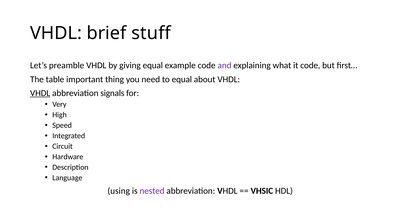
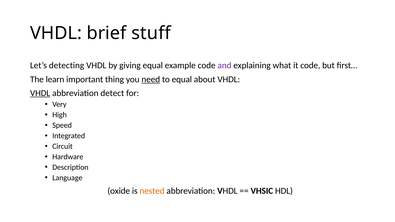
preamble: preamble -> detecting (67, 65)
table: table -> learn (55, 79)
need underline: none -> present (151, 79)
signals: signals -> detect (112, 93)
using: using -> oxide (119, 191)
nested colour: purple -> orange (152, 191)
